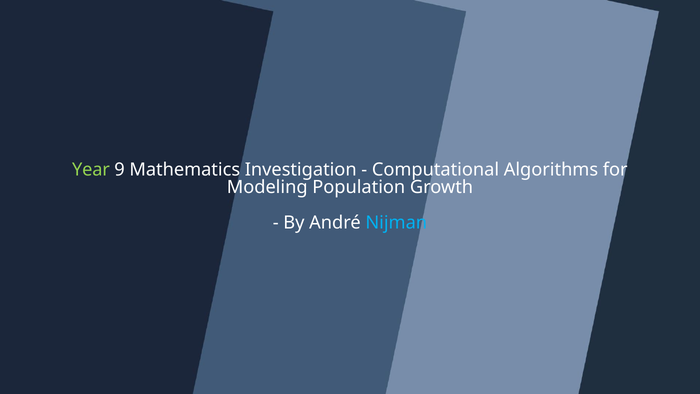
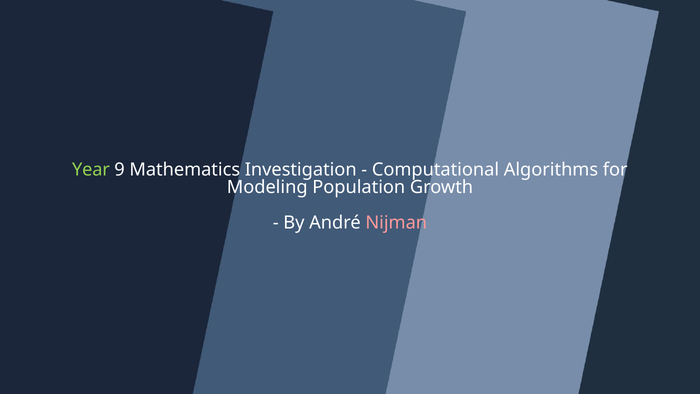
Nijman colour: light blue -> pink (396, 223)
